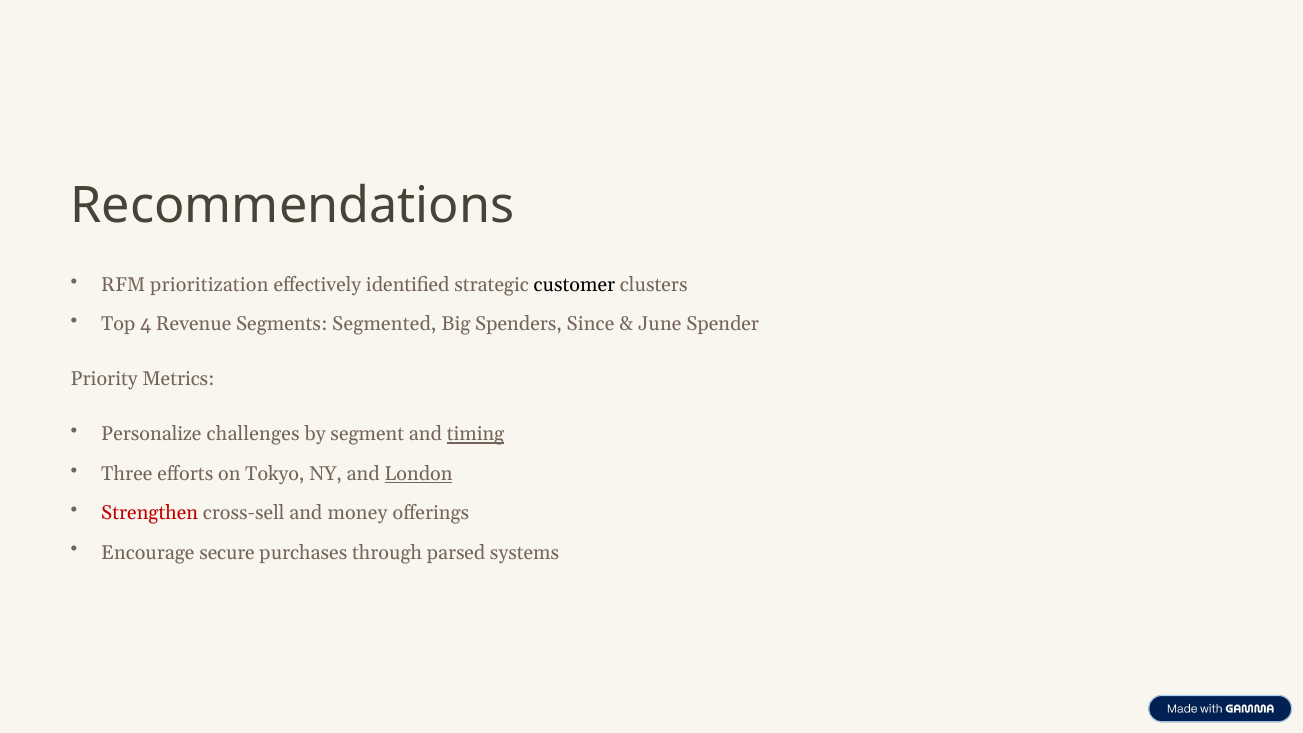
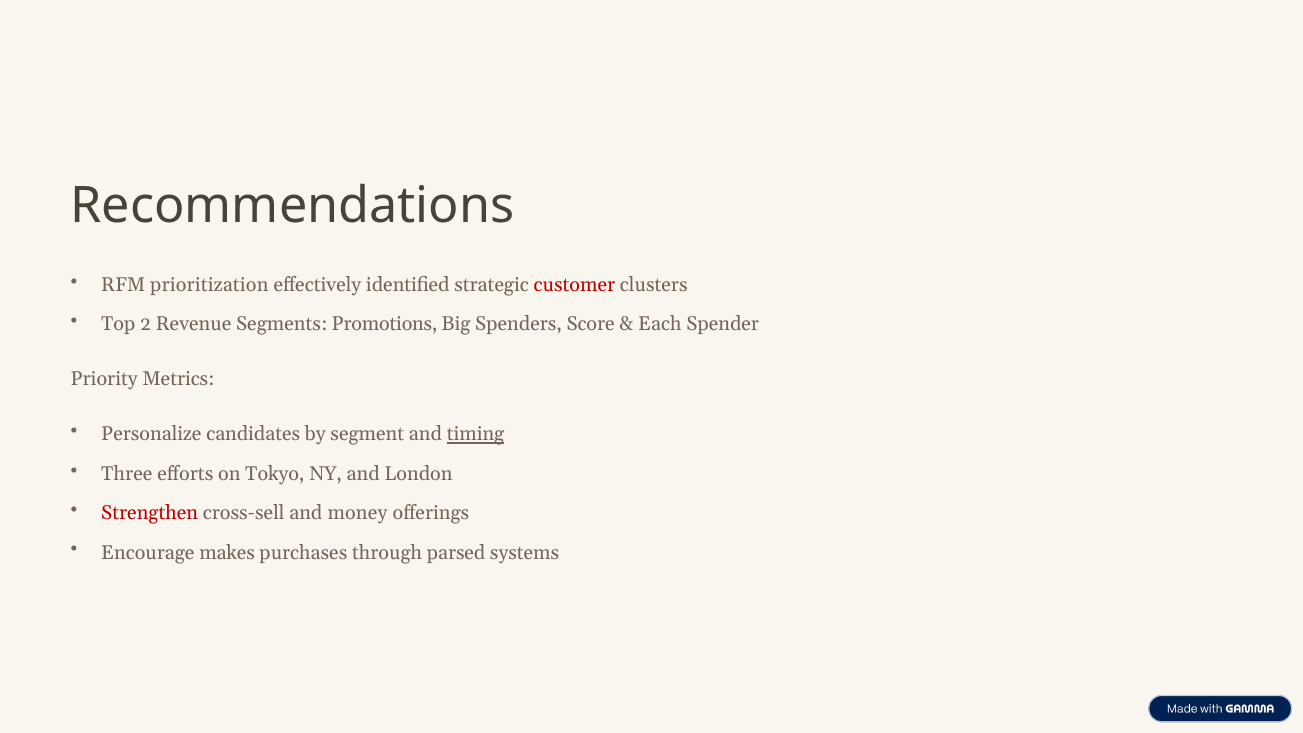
customer colour: black -> red (574, 285)
4: 4 -> 2 (146, 324)
Segmented: Segmented -> Promotions (385, 324)
Since: Since -> Score (591, 324)
June: June -> Each (660, 324)
challenges: challenges -> candidates (253, 434)
London underline: present -> none (419, 474)
secure: secure -> makes (227, 553)
